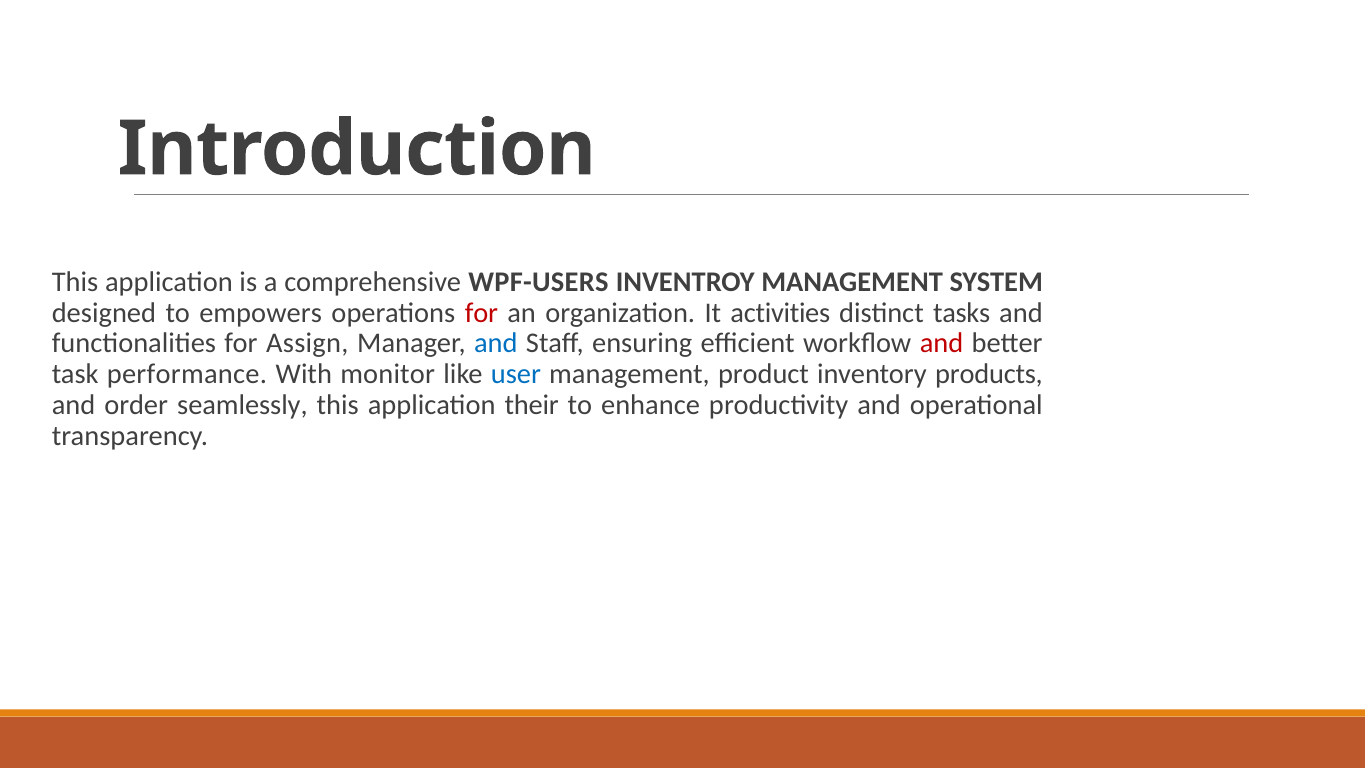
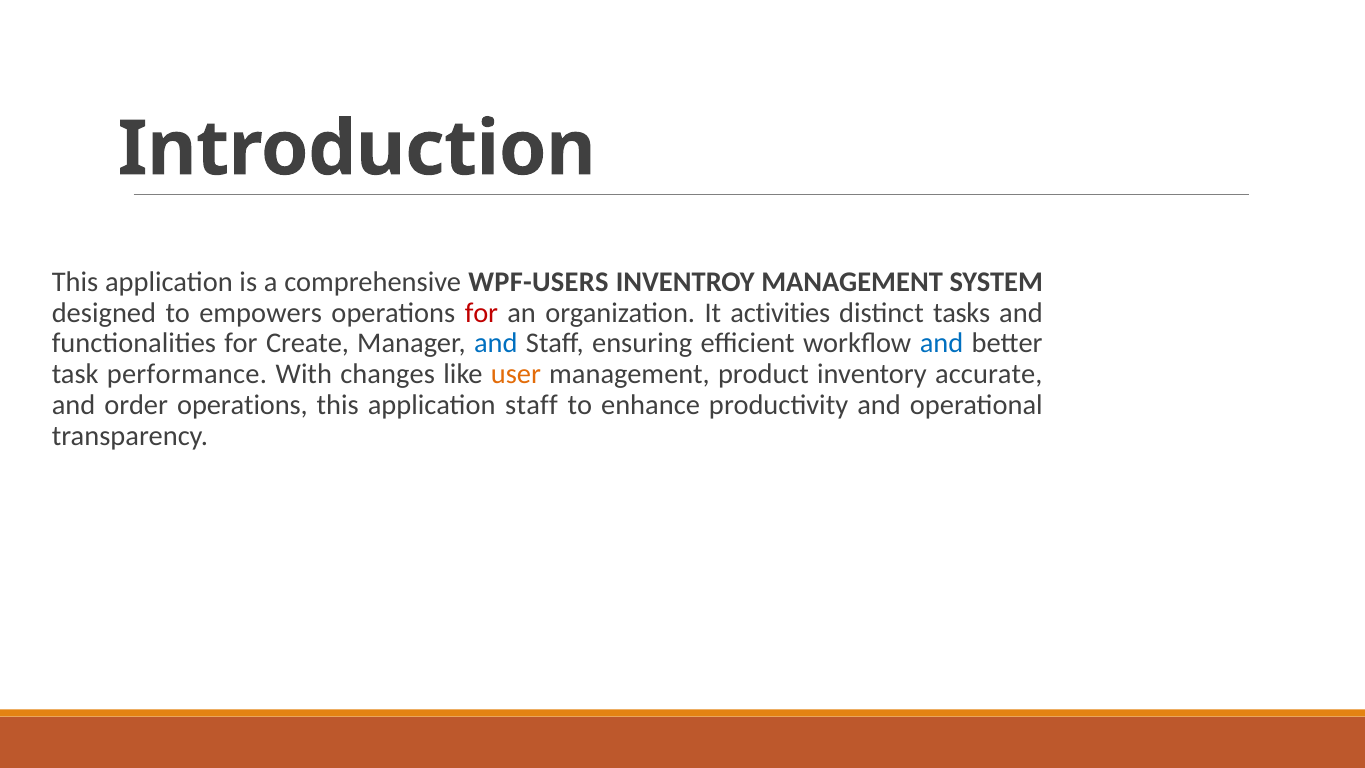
Assign: Assign -> Create (307, 343)
and colour: red -> blue (941, 343)
monitor: monitor -> changes (388, 374)
user colour: blue -> orange (516, 374)
products: products -> accurate (989, 374)
order seamlessly: seamlessly -> operations (242, 405)
application their: their -> staff (531, 405)
